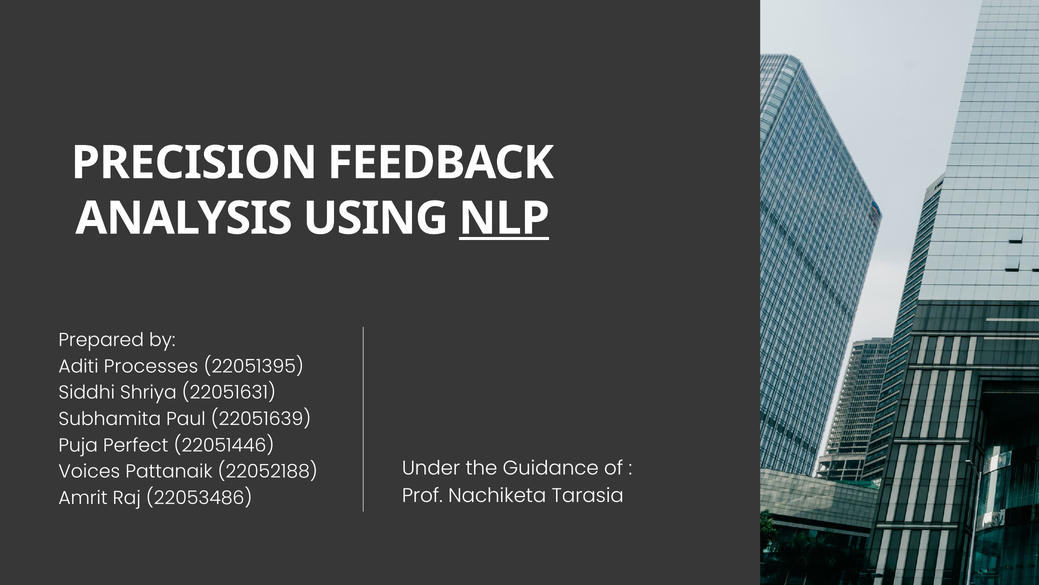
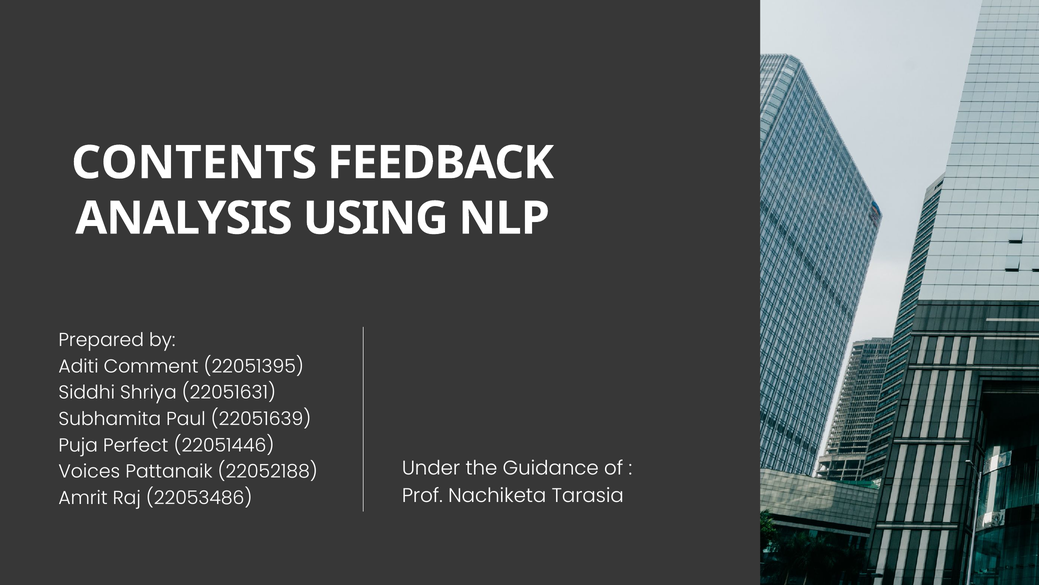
PRECISION: PRECISION -> CONTENTS (194, 163)
NLP underline: present -> none (504, 218)
Processes: Processes -> Comment (151, 366)
